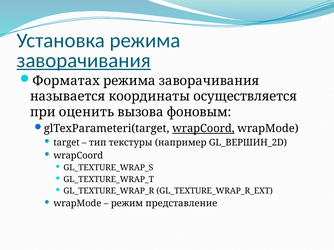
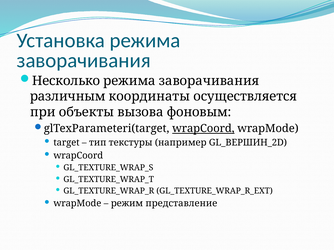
заворачивания underline: present -> none (84, 61)
Форматах: Форматах -> Несколько (66, 81)
называется: называется -> различным (68, 97)
оценить: оценить -> объекты (87, 112)
